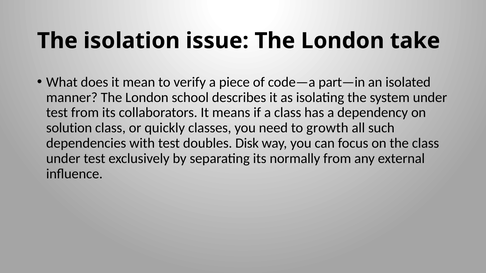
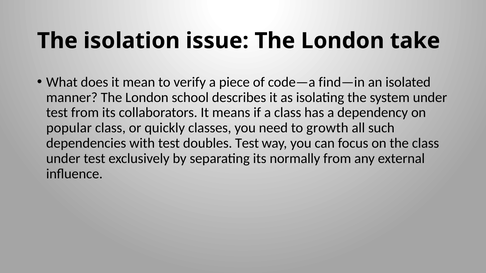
part—in: part—in -> find—in (342, 82)
solution: solution -> popular (69, 128)
doubles Disk: Disk -> Test (247, 143)
